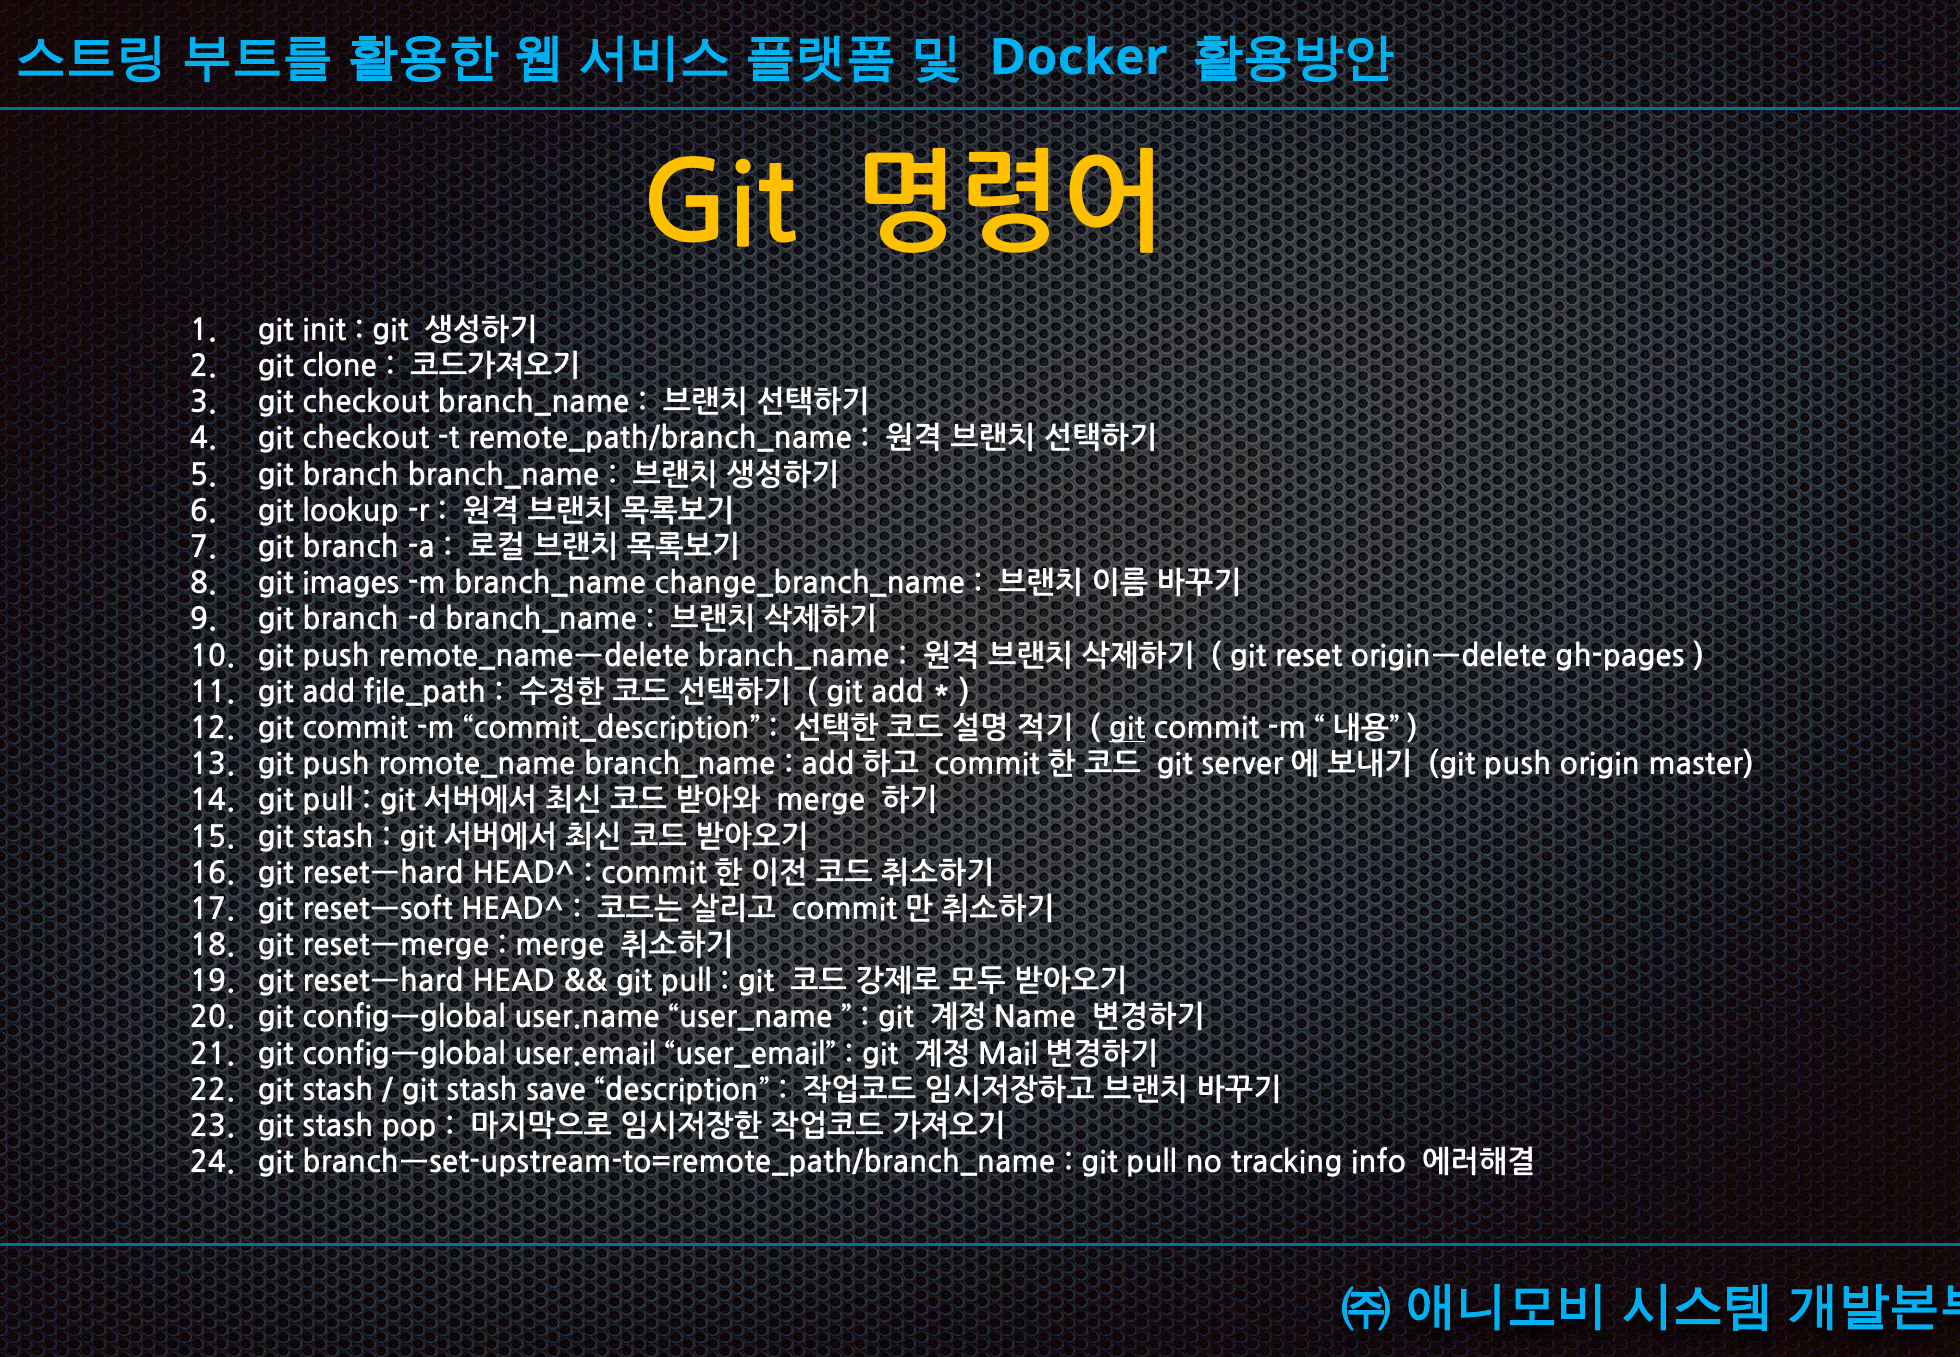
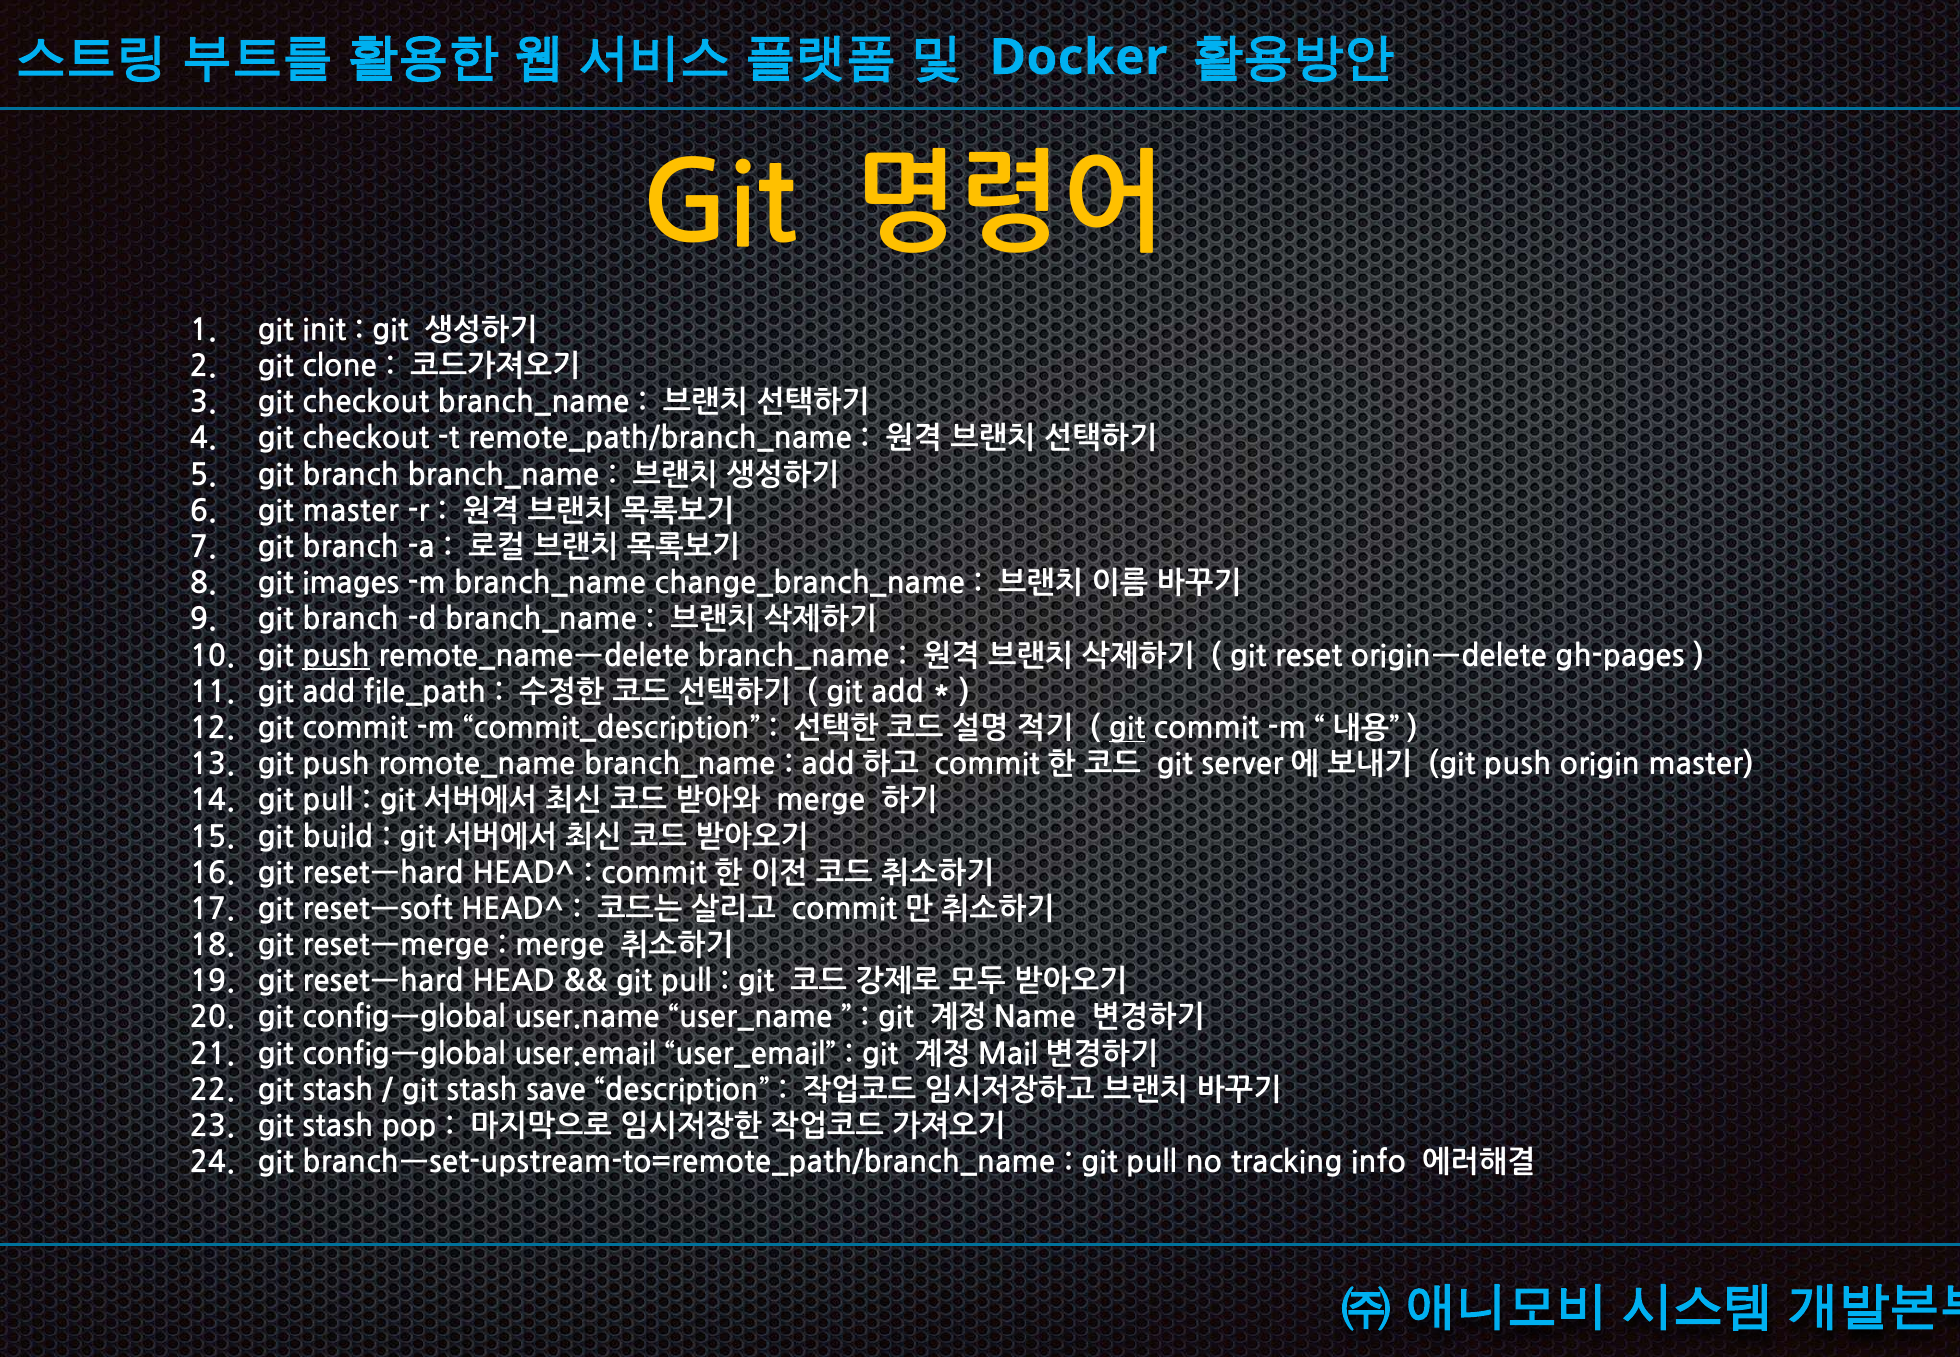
git lookup: lookup -> master (351, 511)
push underline: none -> present (336, 656)
stash: stash -> build (338, 837)
